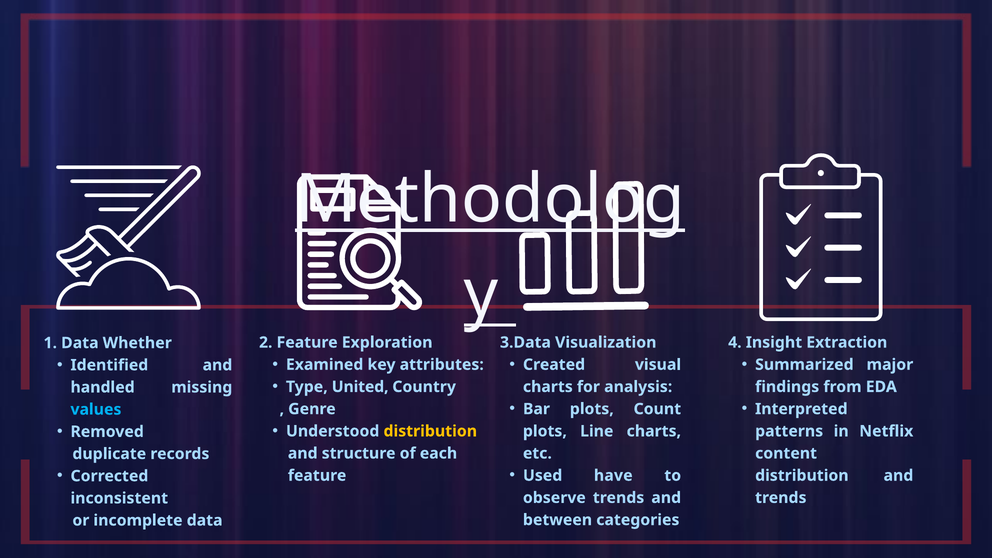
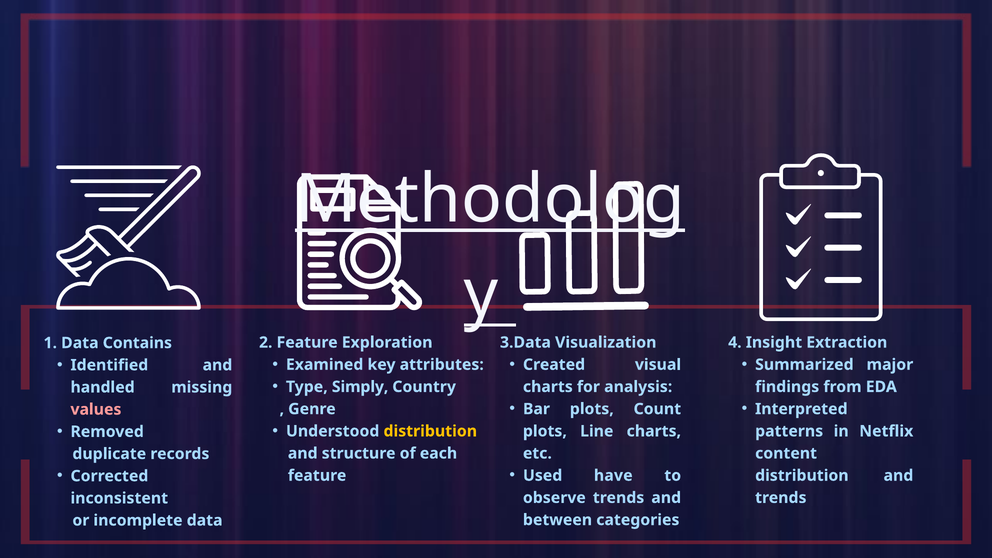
Whether: Whether -> Contains (137, 343)
United: United -> Simply (360, 387)
values colour: light blue -> pink (96, 409)
